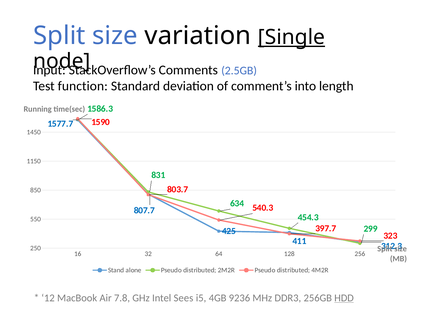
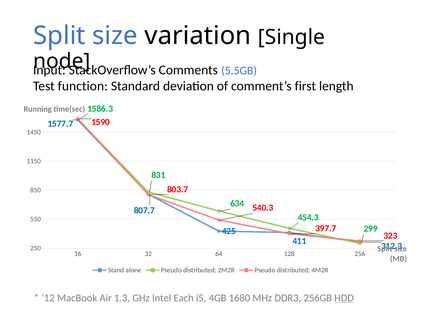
Single underline: present -> none (292, 37)
2.5GB: 2.5GB -> 5.5GB (239, 70)
into: into -> first (305, 86)
7.8: 7.8 -> 1.3 (122, 298)
Sees: Sees -> Each (184, 298)
9236: 9236 -> 1680 (239, 298)
